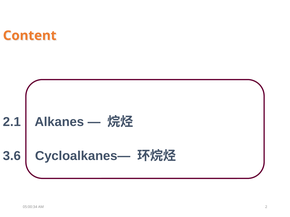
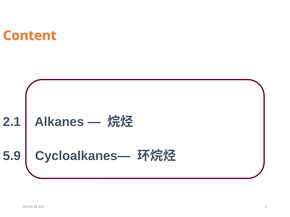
3.6: 3.6 -> 5.9 (12, 156)
